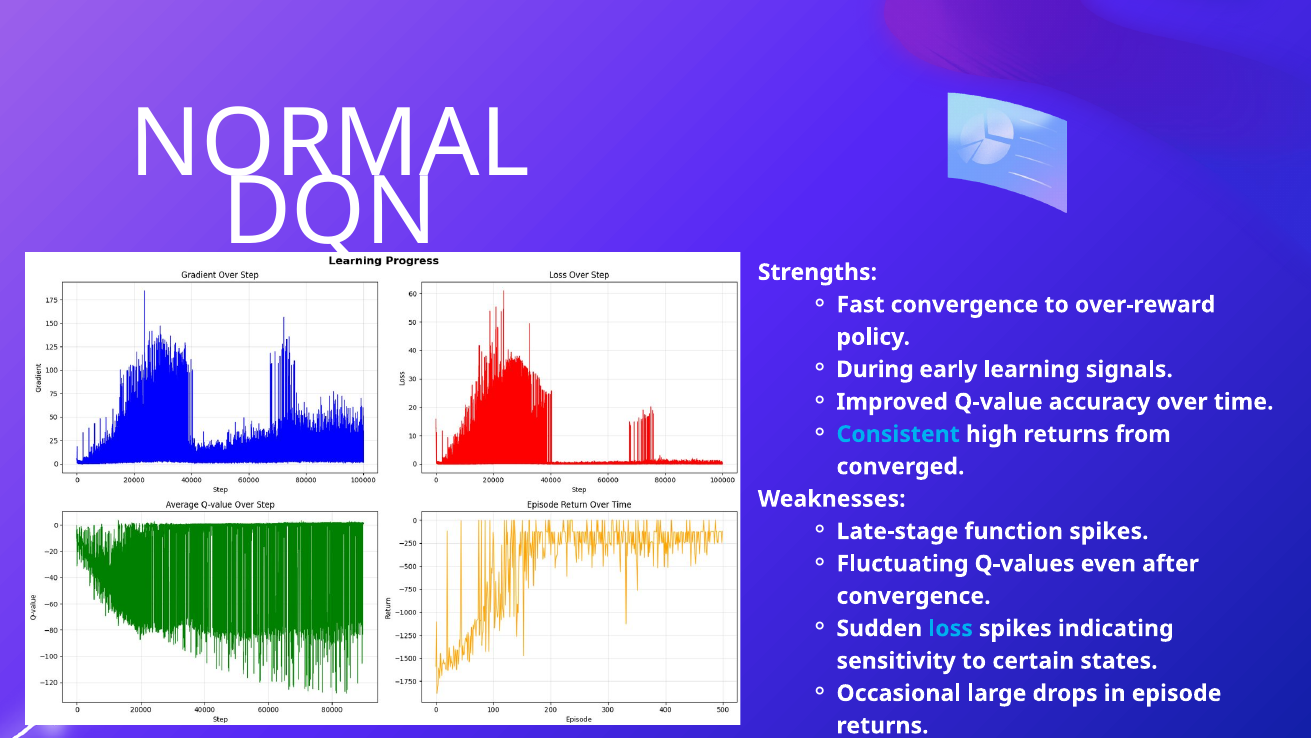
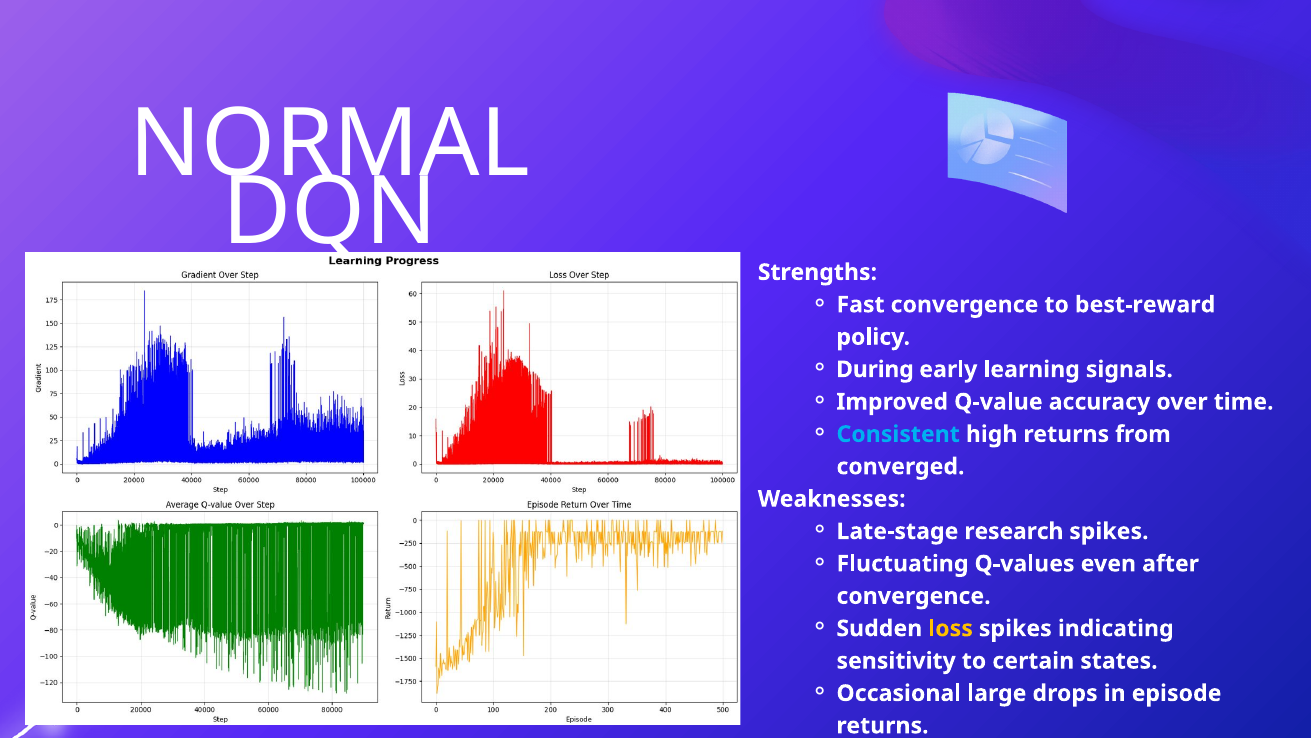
over-reward: over-reward -> best-reward (1145, 304)
function: function -> research (1014, 531)
loss colour: light blue -> yellow (951, 628)
